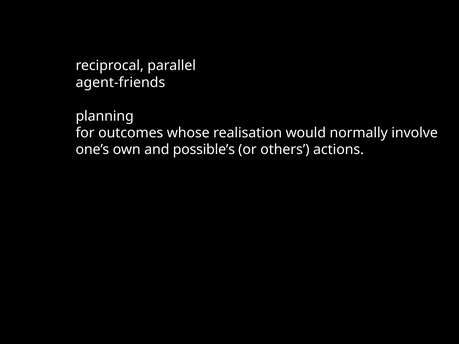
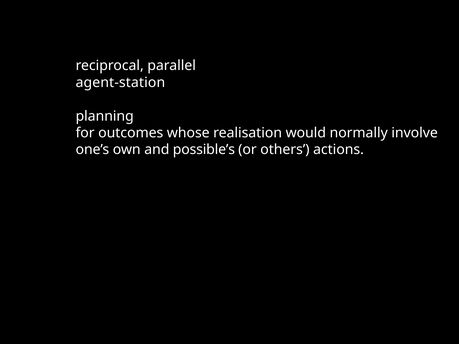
agent-friends: agent-friends -> agent-station (120, 83)
